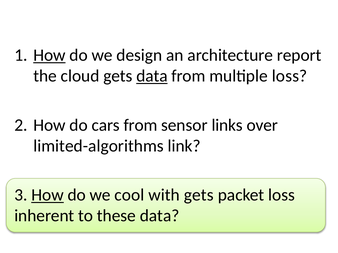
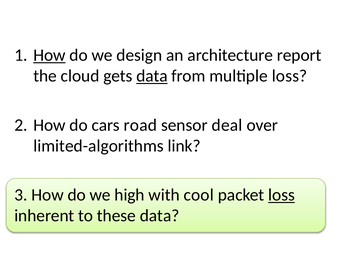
cars from: from -> road (140, 125)
links: links -> deal (227, 125)
How underline: present -> none (48, 195)
cool: cool -> high (130, 195)
with gets: gets -> cool (199, 195)
loss underline: none -> present (282, 195)
